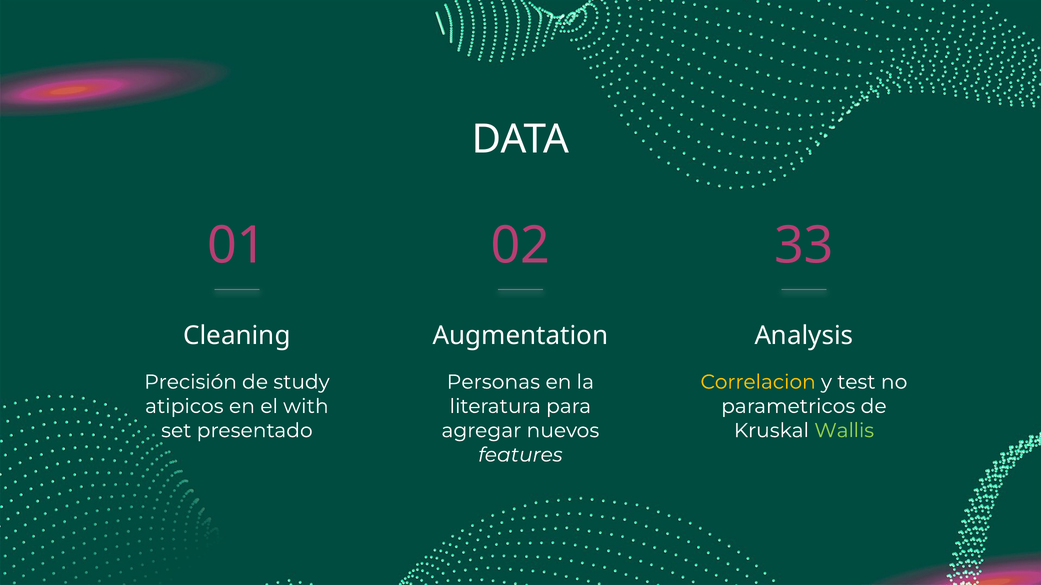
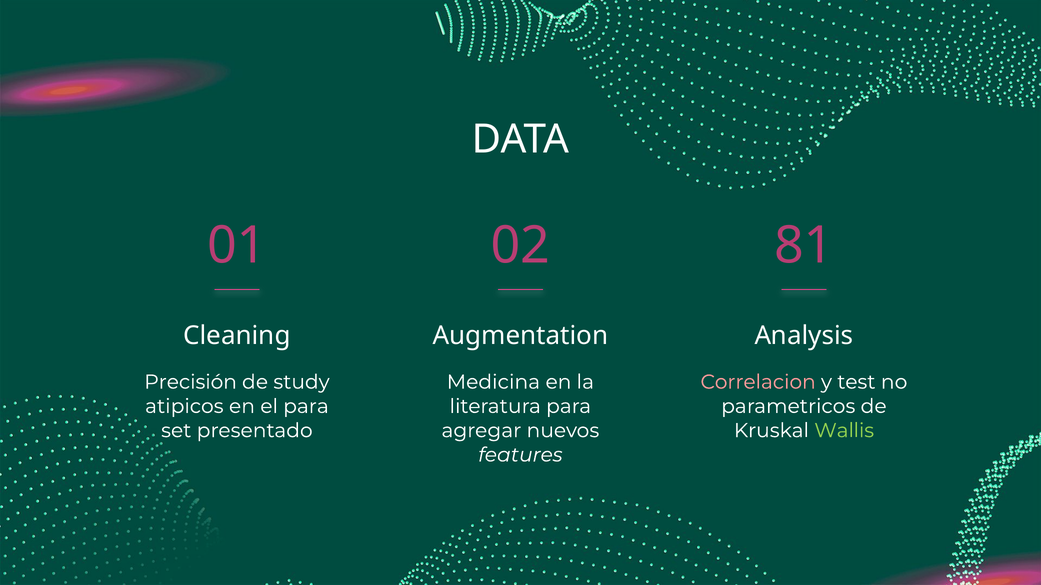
33: 33 -> 81 (804, 246)
Personas: Personas -> Medicina (493, 382)
Correlacion colour: yellow -> pink (758, 382)
el with: with -> para (306, 407)
